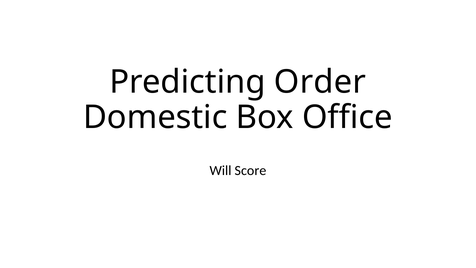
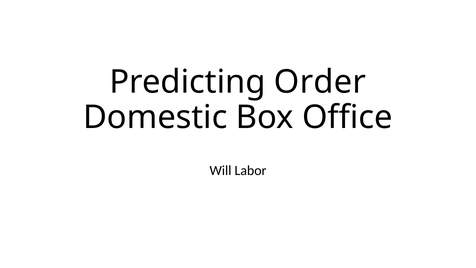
Score: Score -> Labor (250, 170)
